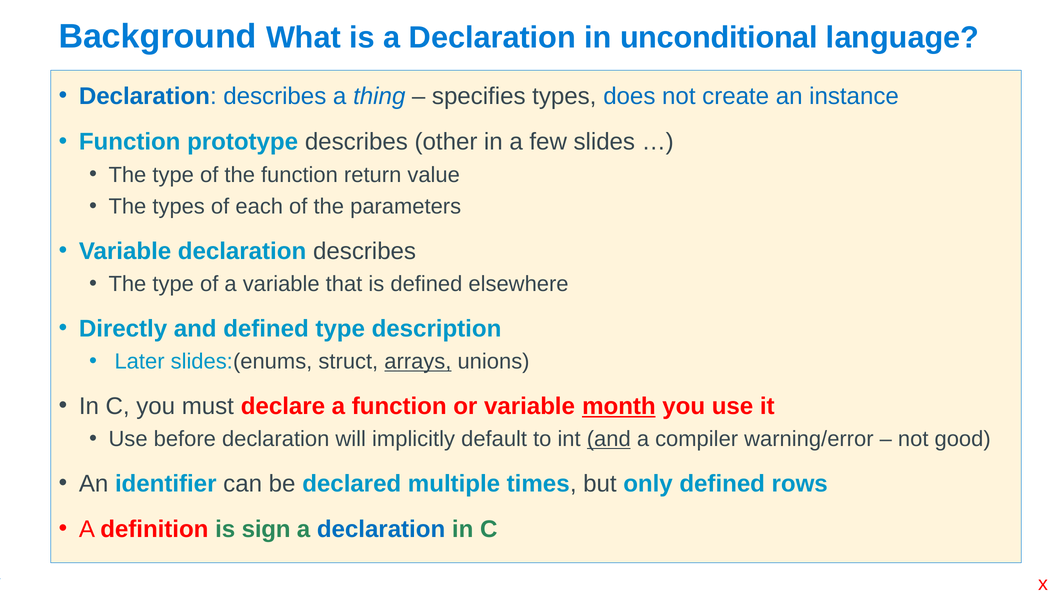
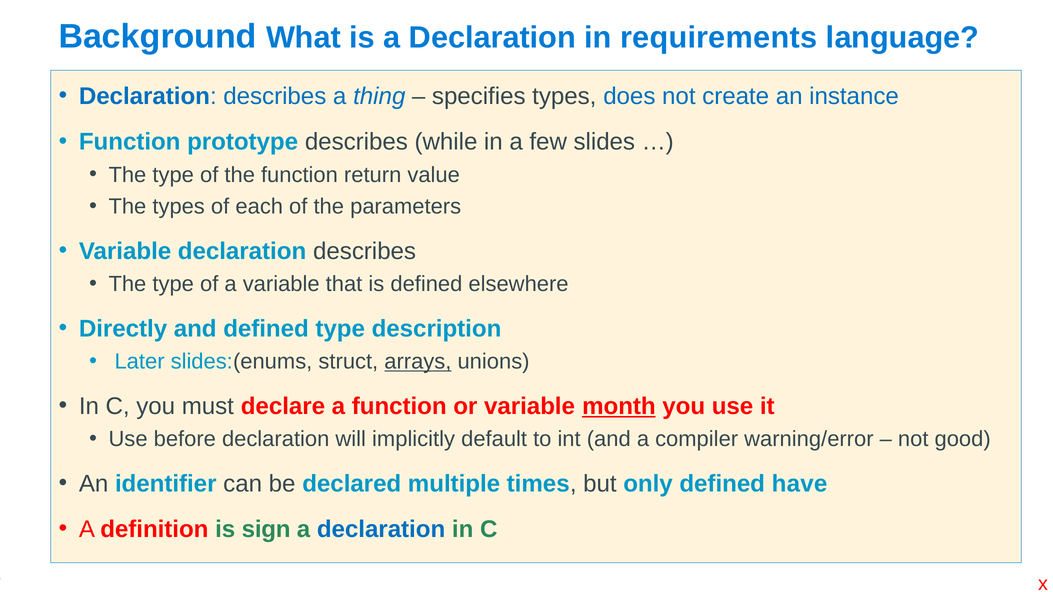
unconditional: unconditional -> requirements (719, 38)
other: other -> while (446, 142)
and underline: present -> none (609, 439)
rows: rows -> have (800, 484)
